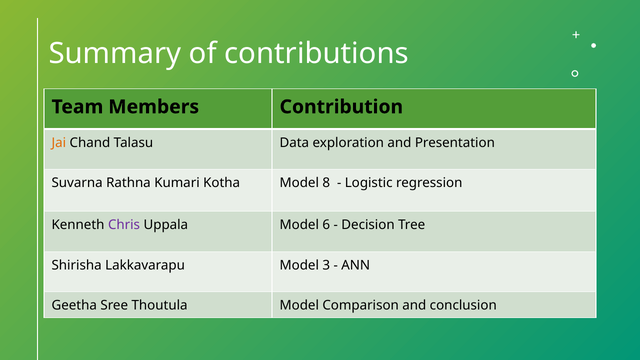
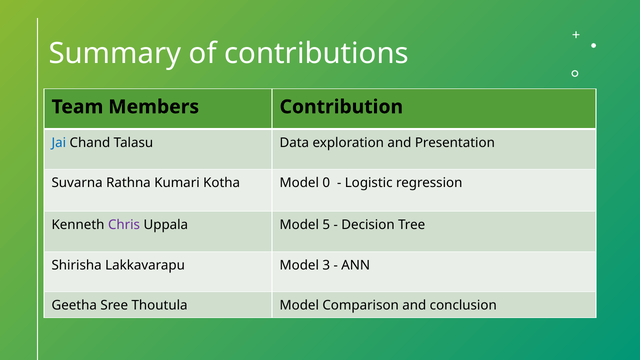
Jai colour: orange -> blue (59, 143)
8: 8 -> 0 (326, 183)
6: 6 -> 5 (326, 225)
